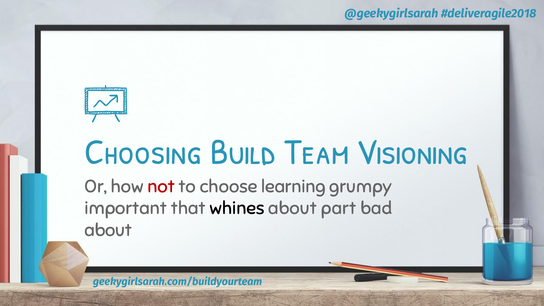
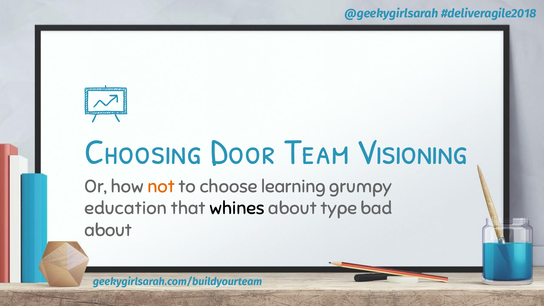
Build: Build -> Door (243, 152)
not colour: red -> orange (161, 187)
important: important -> education (126, 208)
part: part -> type (339, 208)
